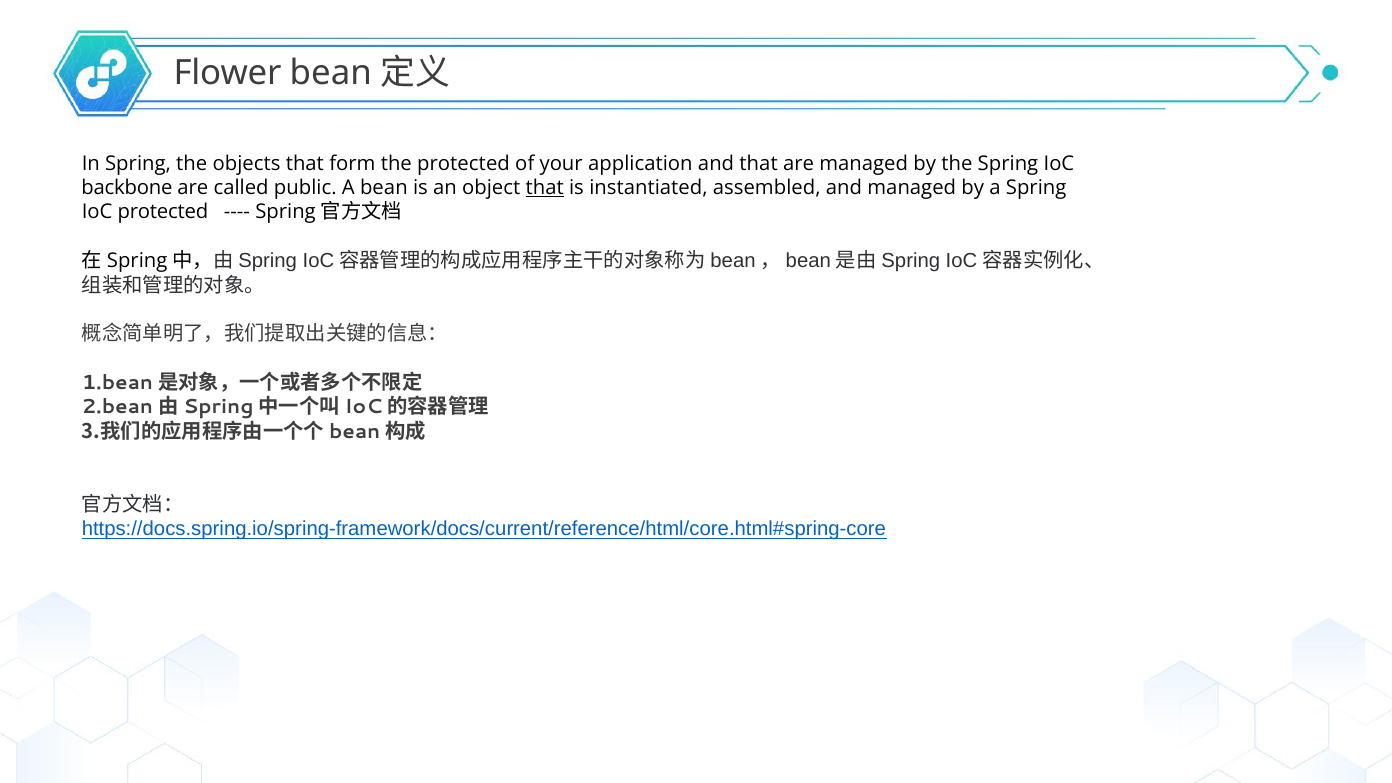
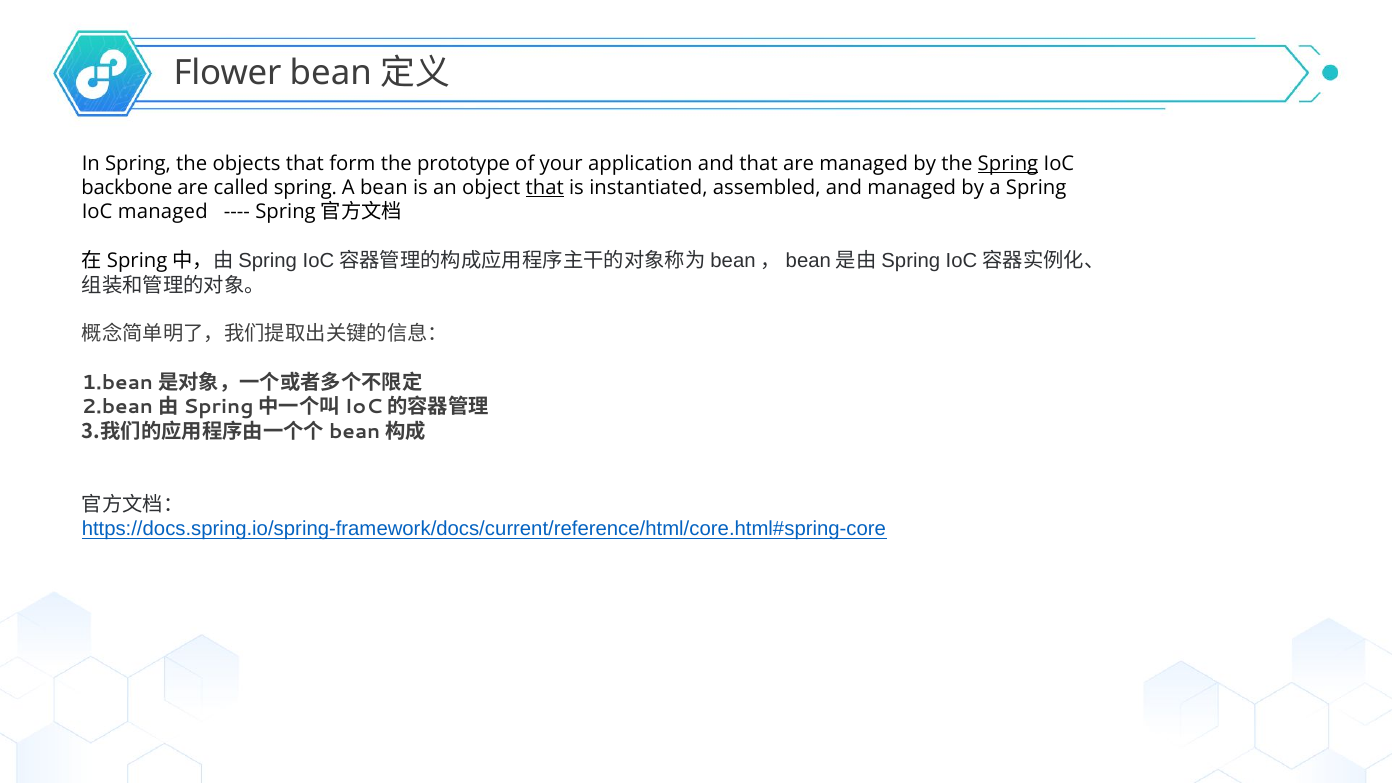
the protected: protected -> prototype (464, 164)
Spring underline: none -> present (1008, 164)
called public: public -> spring (305, 188)
IoC protected: protected -> managed (163, 212)
